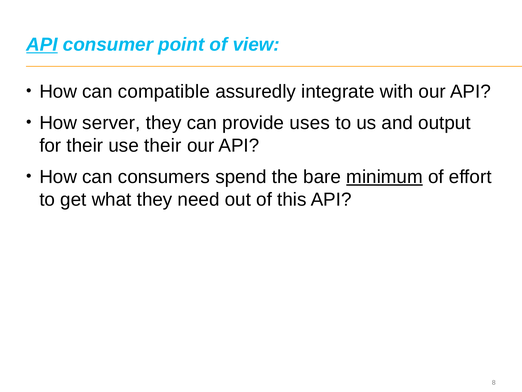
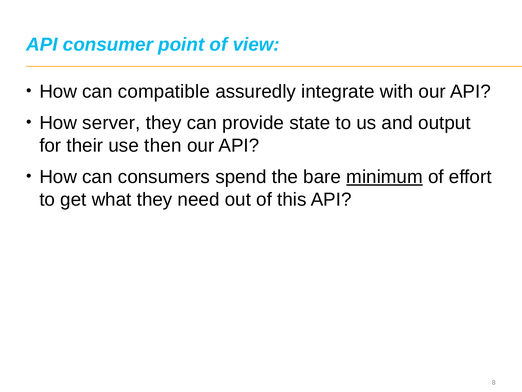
API underline: present -> none (42, 45)
uses: uses -> state (310, 123)
use their: their -> then (163, 145)
